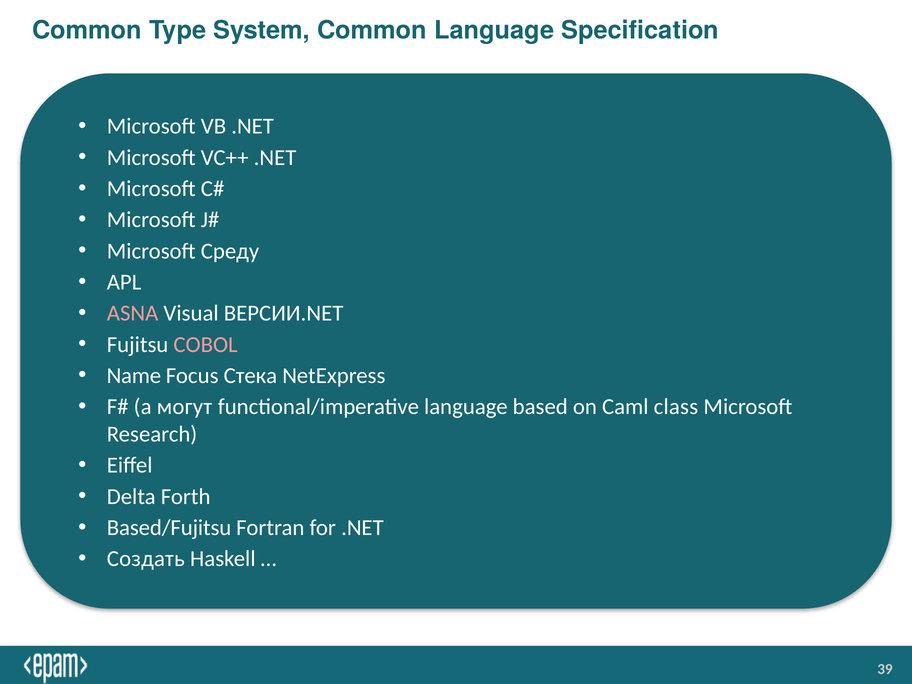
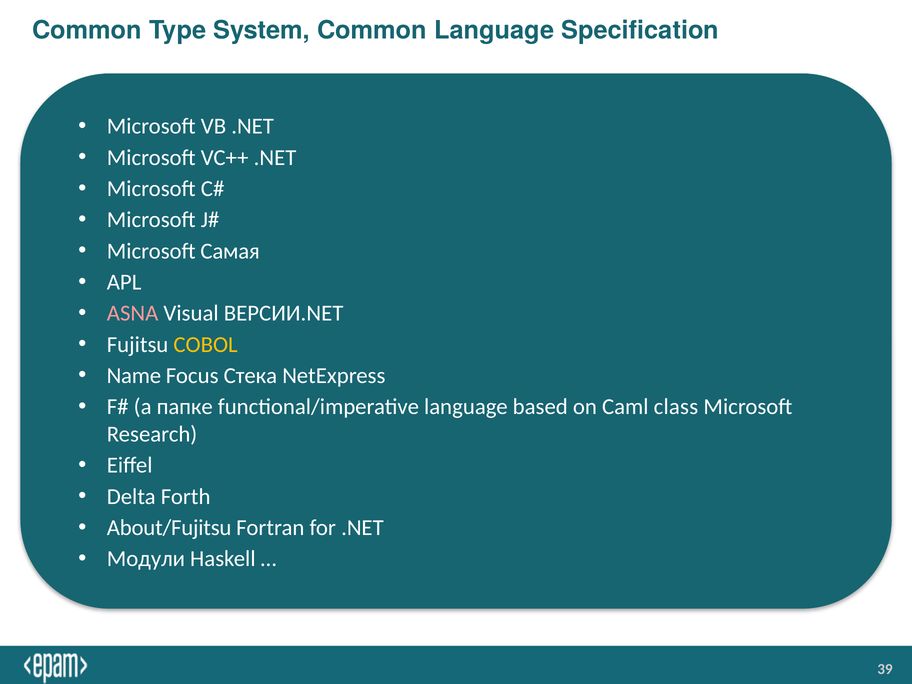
Среду: Среду -> Самая (230, 251)
COBOL colour: pink -> yellow (206, 345)
могут: могут -> папке (185, 407)
Based/Fujitsu: Based/Fujitsu -> About/Fujitsu (169, 528)
Создать: Создать -> Модули (146, 559)
